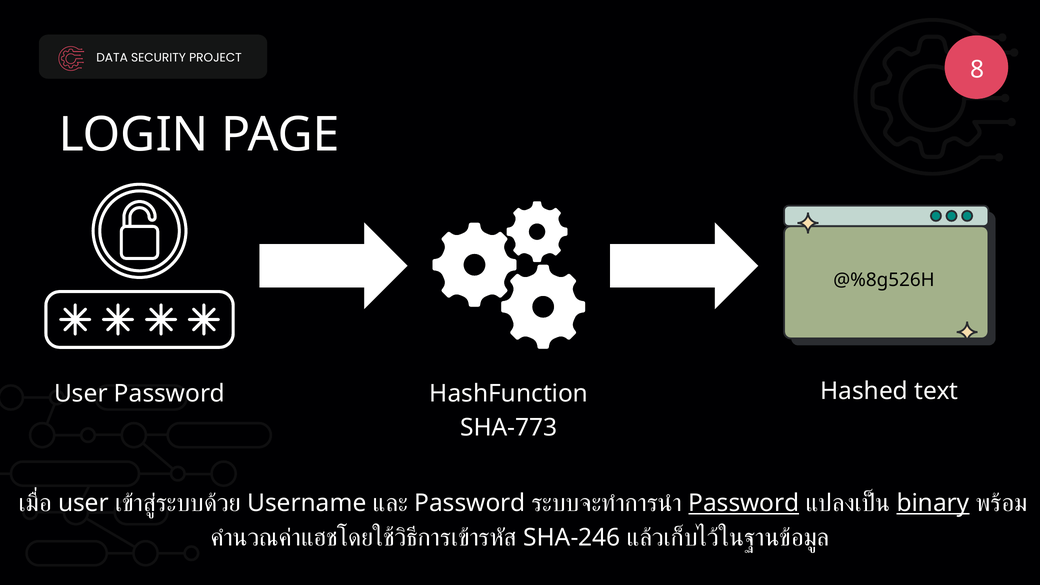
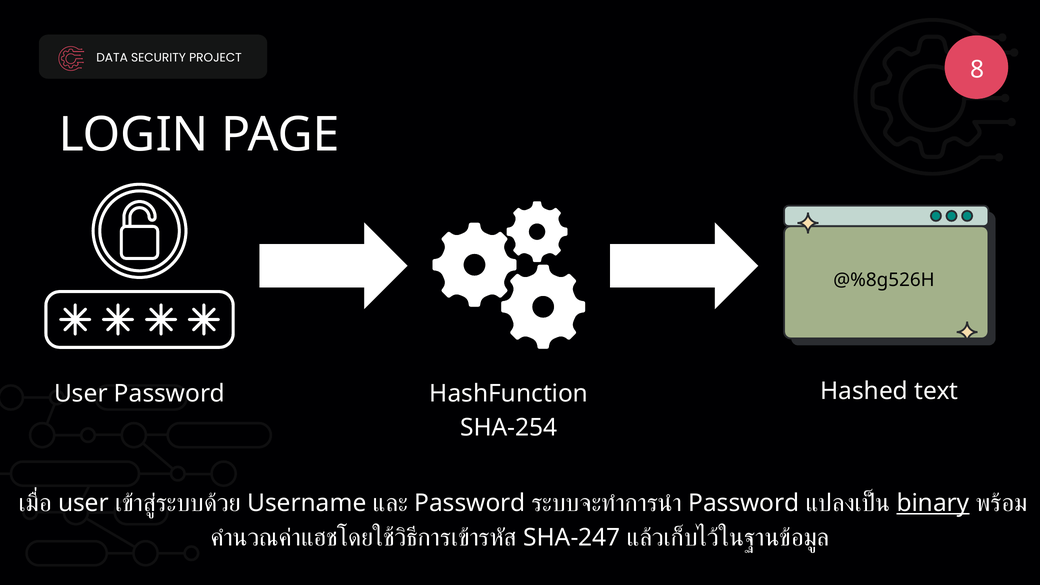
SHA-773: SHA-773 -> SHA-254 (509, 428)
Password underline: present -> none (744, 503)
SHA-246: SHA-246 -> SHA-247 (572, 538)
